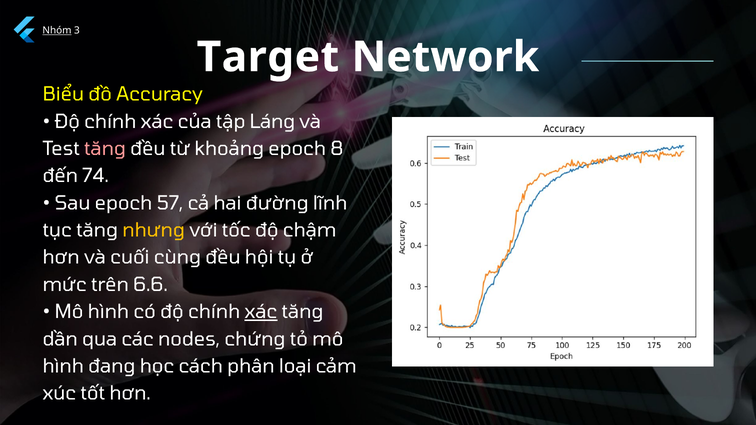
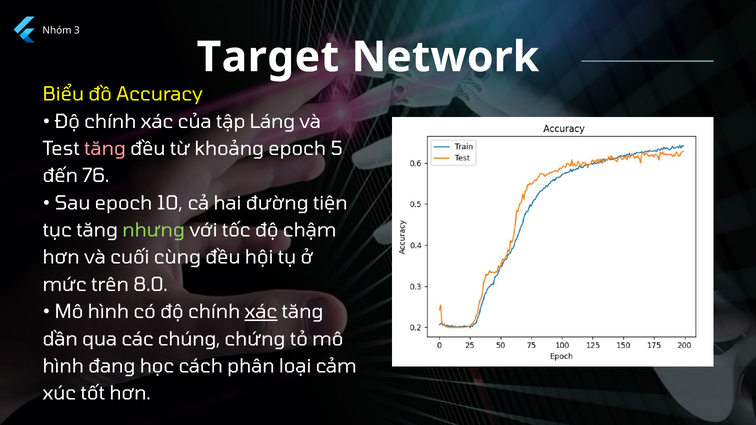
Nhóm underline: present -> none (57, 30)
8: 8 -> 5 (337, 149)
74: 74 -> 76 (96, 176)
57: 57 -> 10 (170, 203)
lĩnh: lĩnh -> tiện (330, 203)
nhưng colour: yellow -> light green (154, 231)
6.6: 6.6 -> 8.0 (150, 285)
nodes: nodes -> chúng (189, 339)
